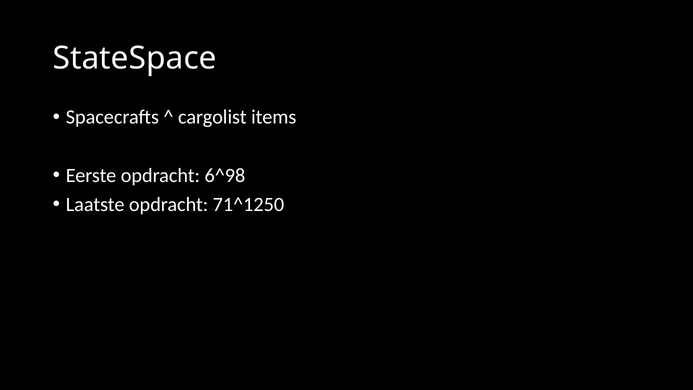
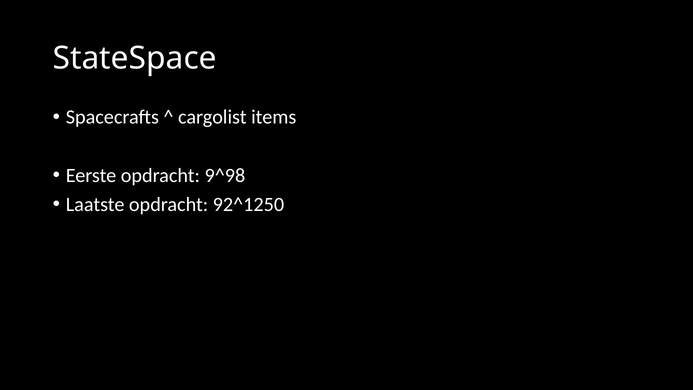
6^98: 6^98 -> 9^98 (225, 175)
71^1250: 71^1250 -> 92^1250 (248, 204)
